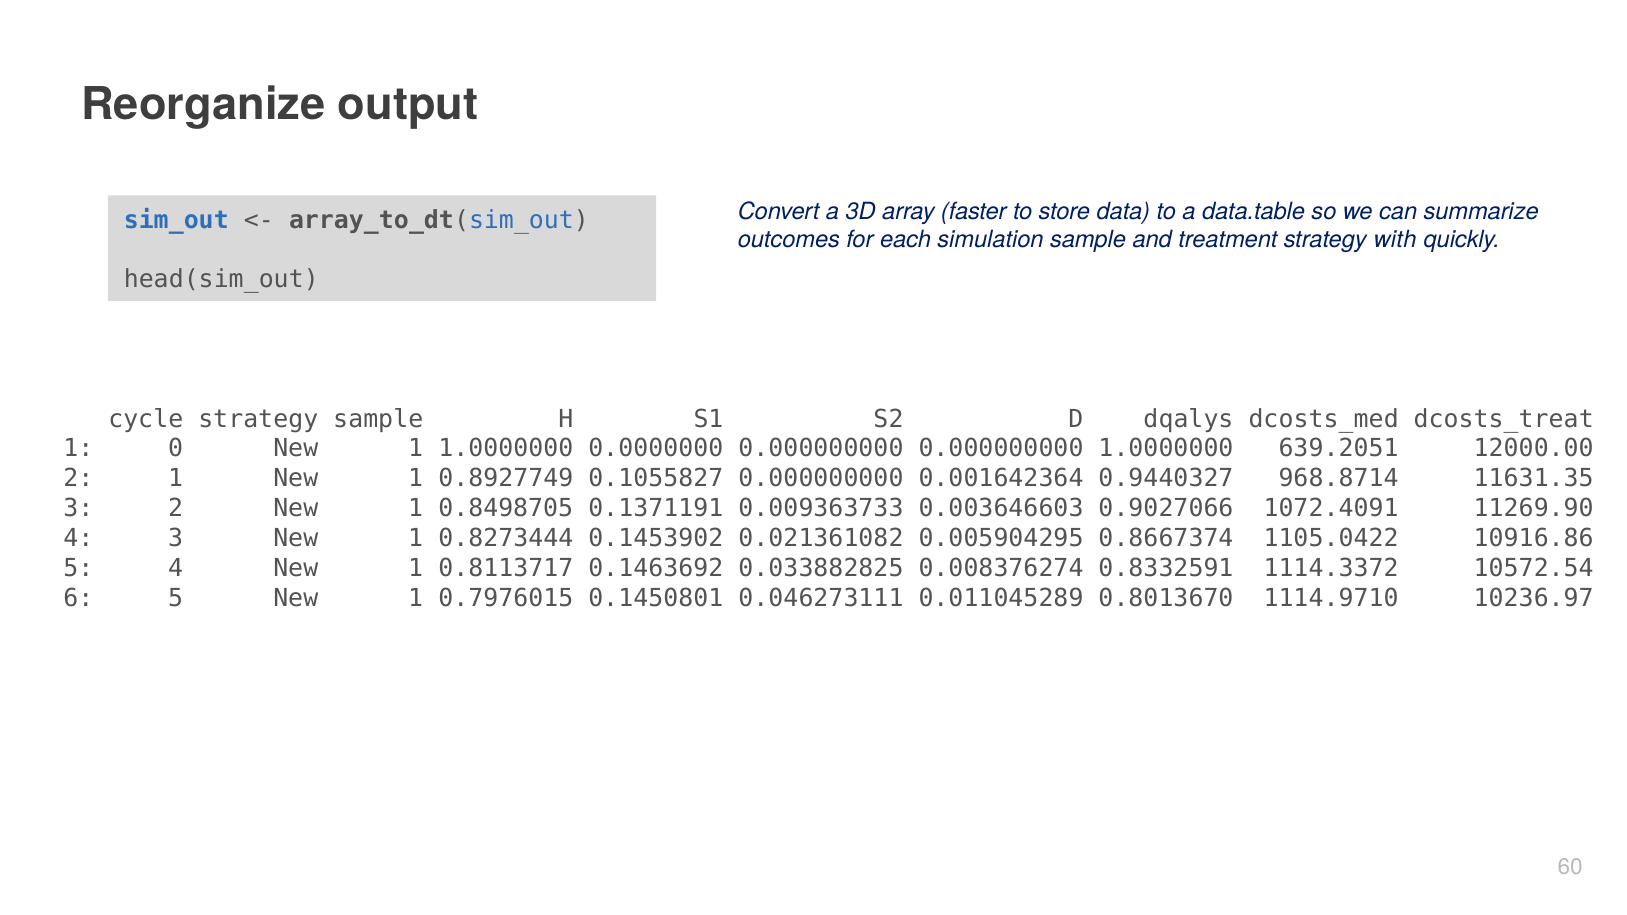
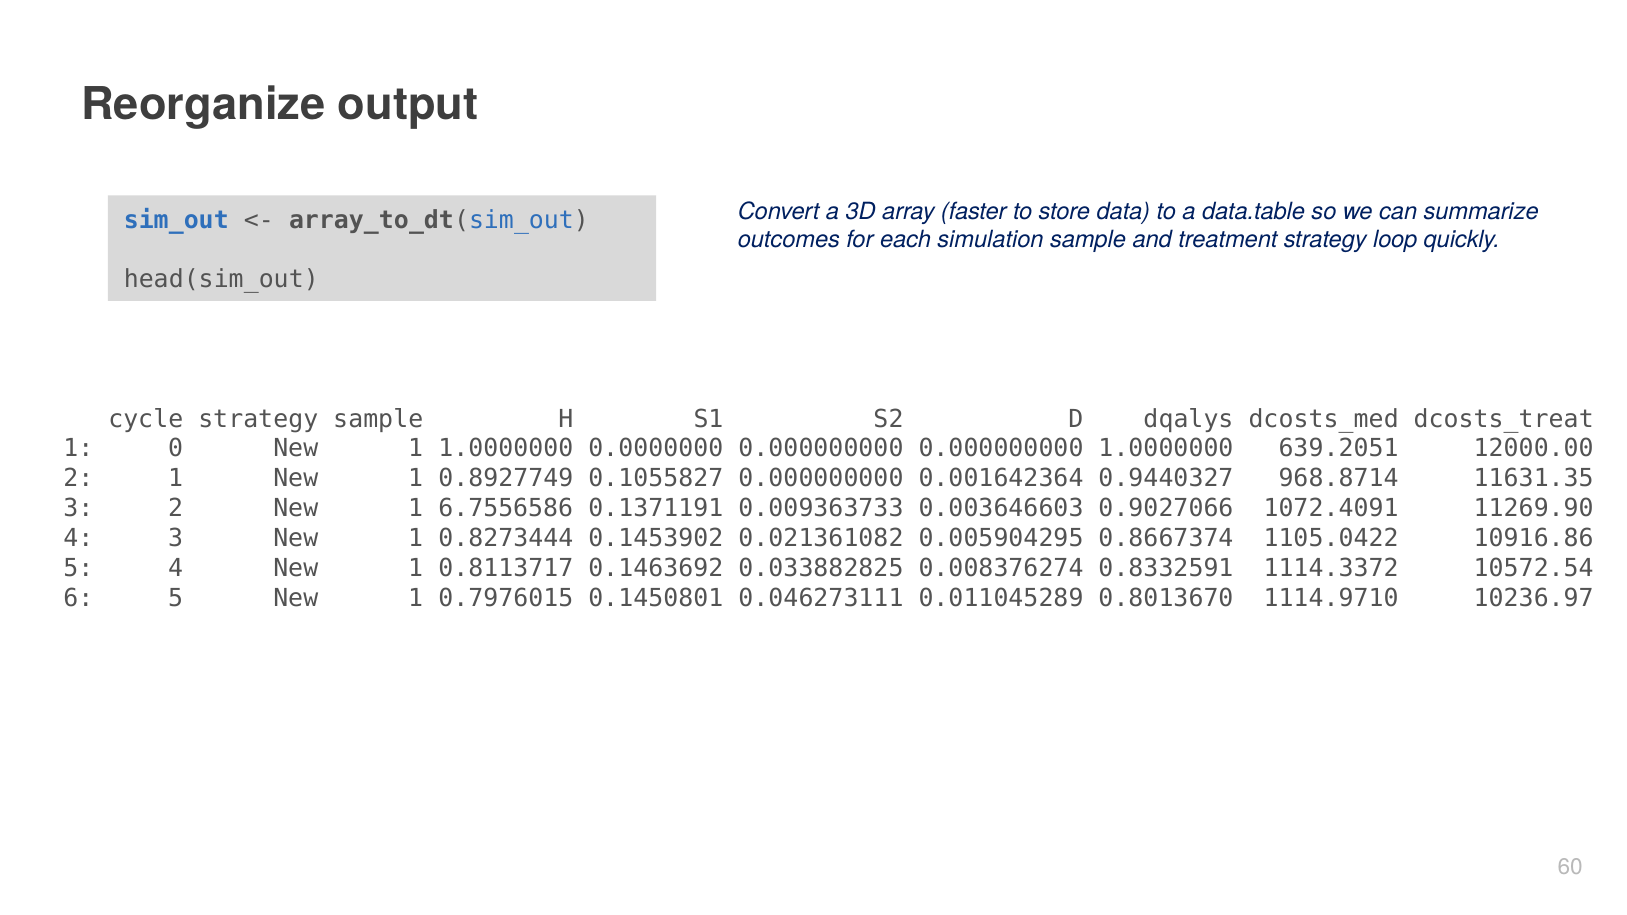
with: with -> loop (1395, 240)
0.8498705: 0.8498705 -> 6.7556586 (506, 508)
